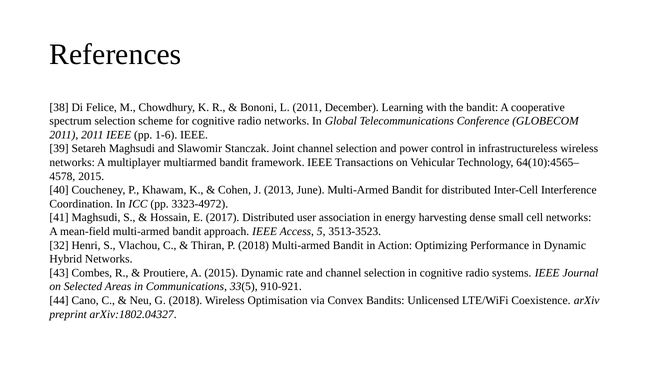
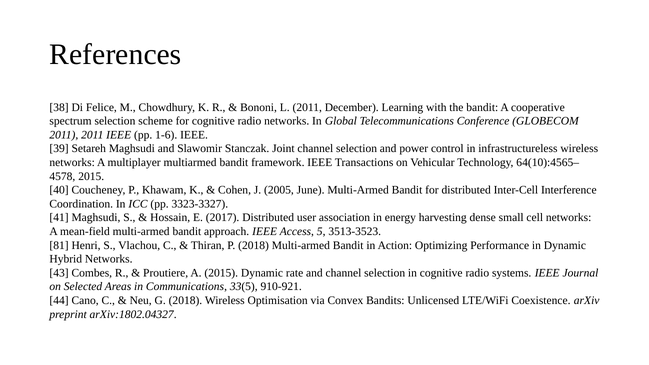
2013: 2013 -> 2005 (279, 190)
3323-4972: 3323-4972 -> 3323-3327 (200, 204)
32: 32 -> 81 (59, 245)
